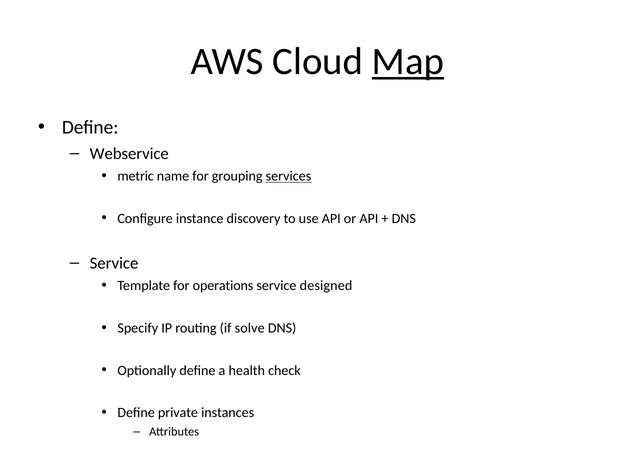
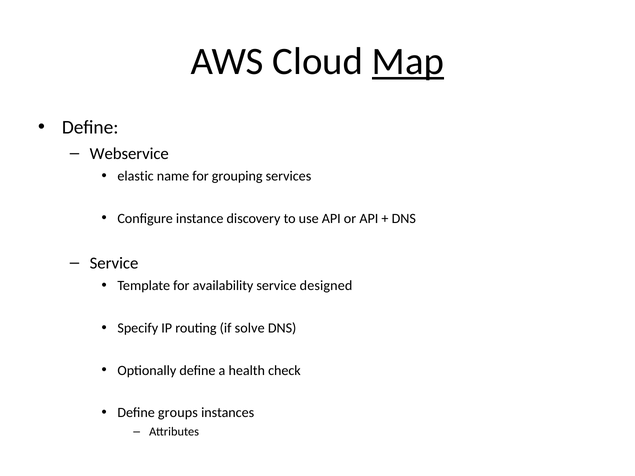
metric: metric -> elastic (136, 176)
services underline: present -> none (288, 176)
operations: operations -> availability (223, 286)
private: private -> groups (178, 413)
